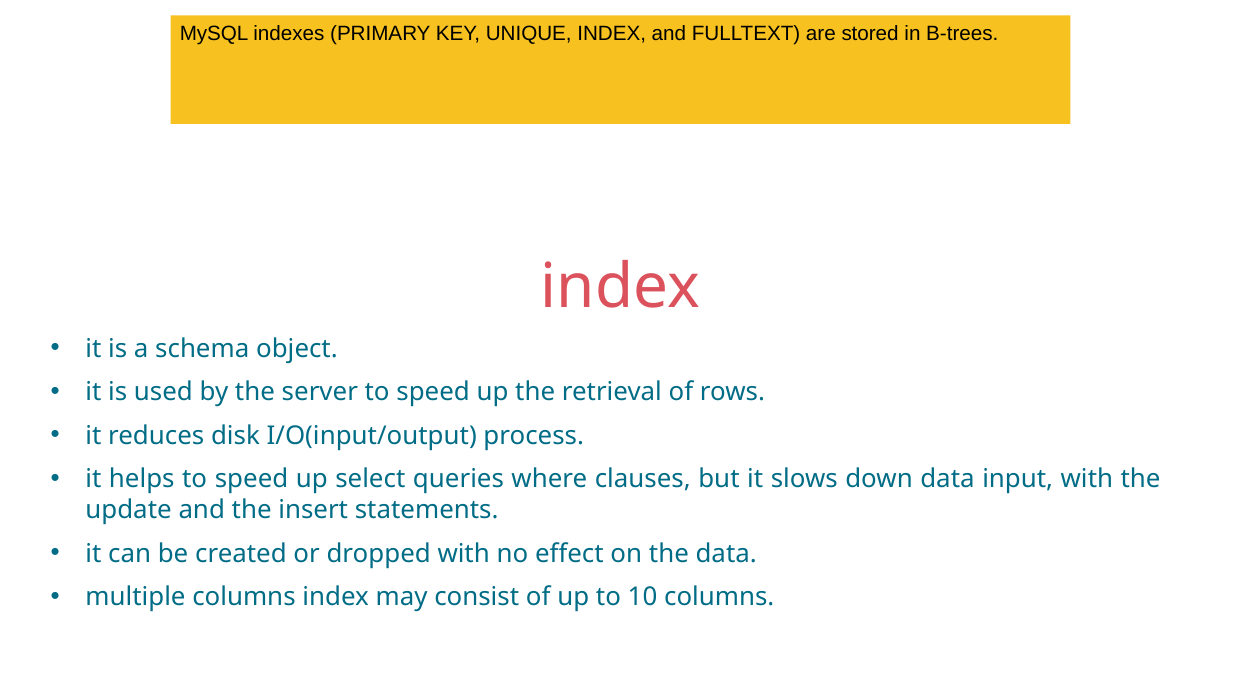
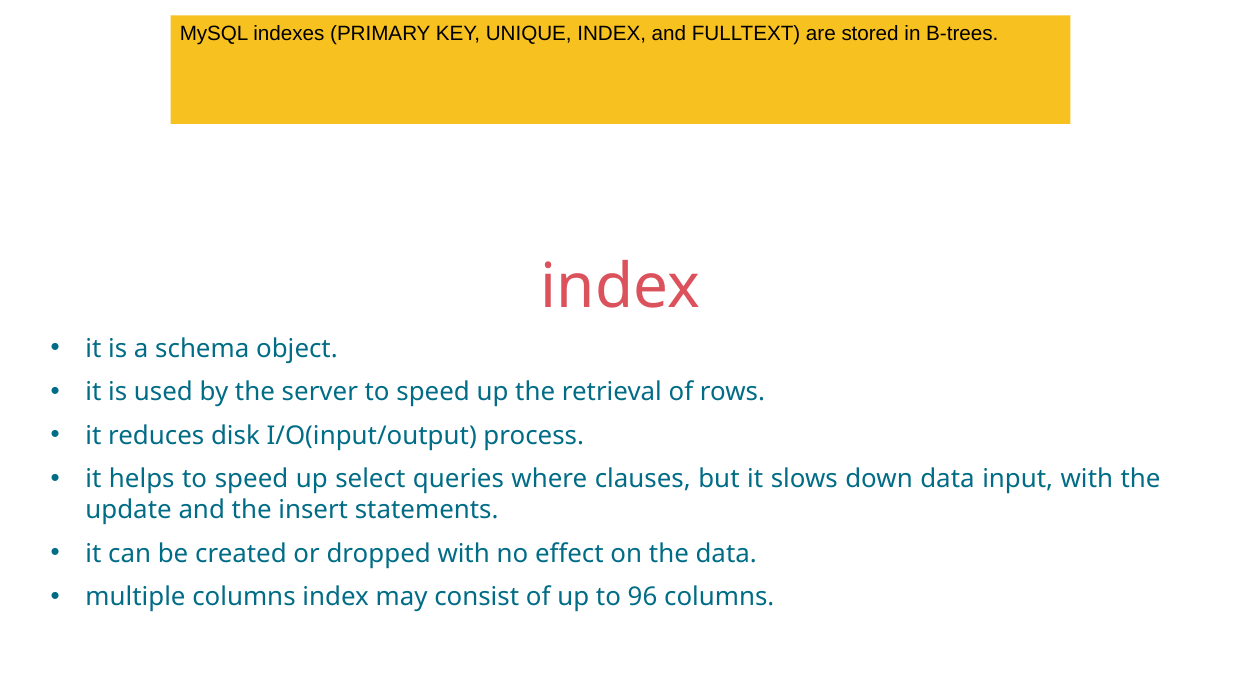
10: 10 -> 96 (643, 597)
